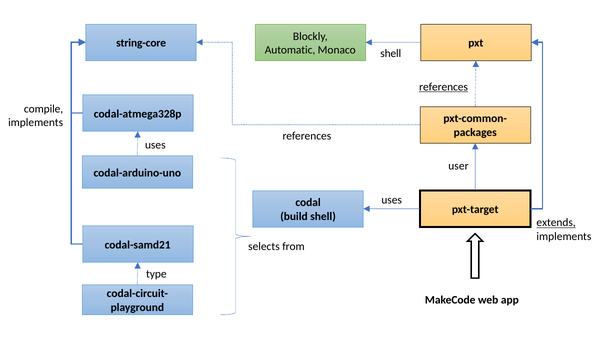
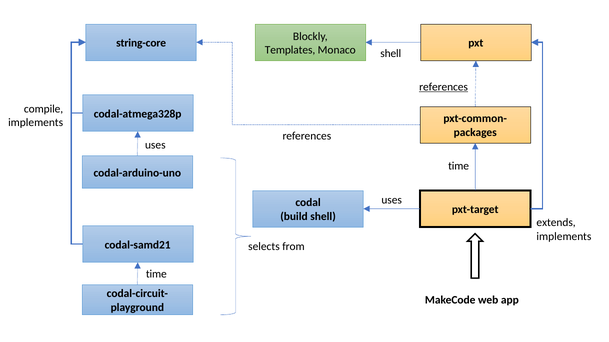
Automatic: Automatic -> Templates (290, 50)
user: user -> time (459, 166)
extends underline: present -> none (556, 223)
type: type -> time (156, 275)
